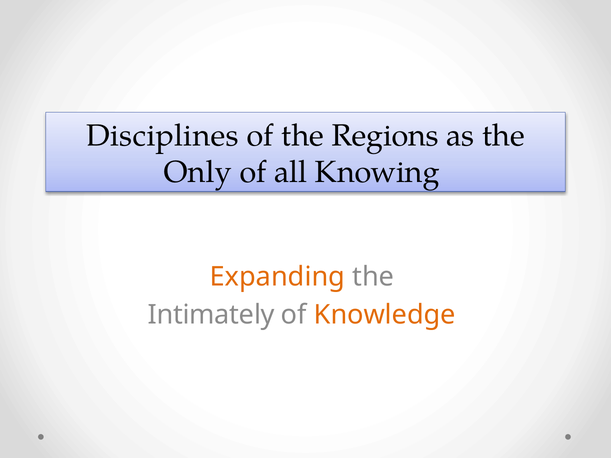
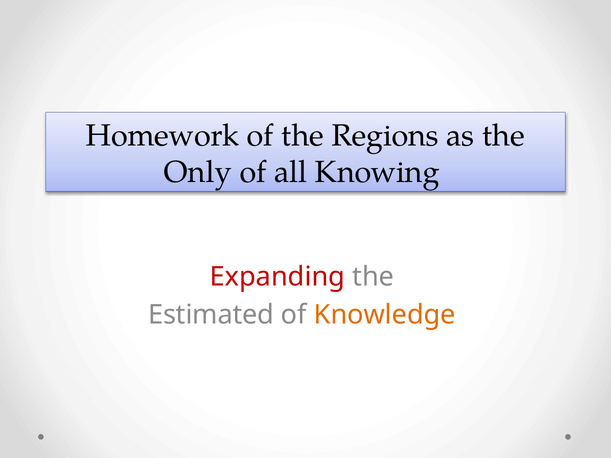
Disciplines: Disciplines -> Homework (163, 136)
Expanding colour: orange -> red (278, 277)
Intimately: Intimately -> Estimated (211, 315)
